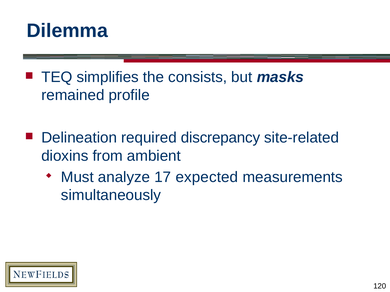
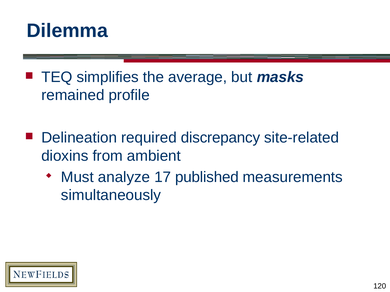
consists: consists -> average (198, 77)
expected: expected -> published (207, 177)
